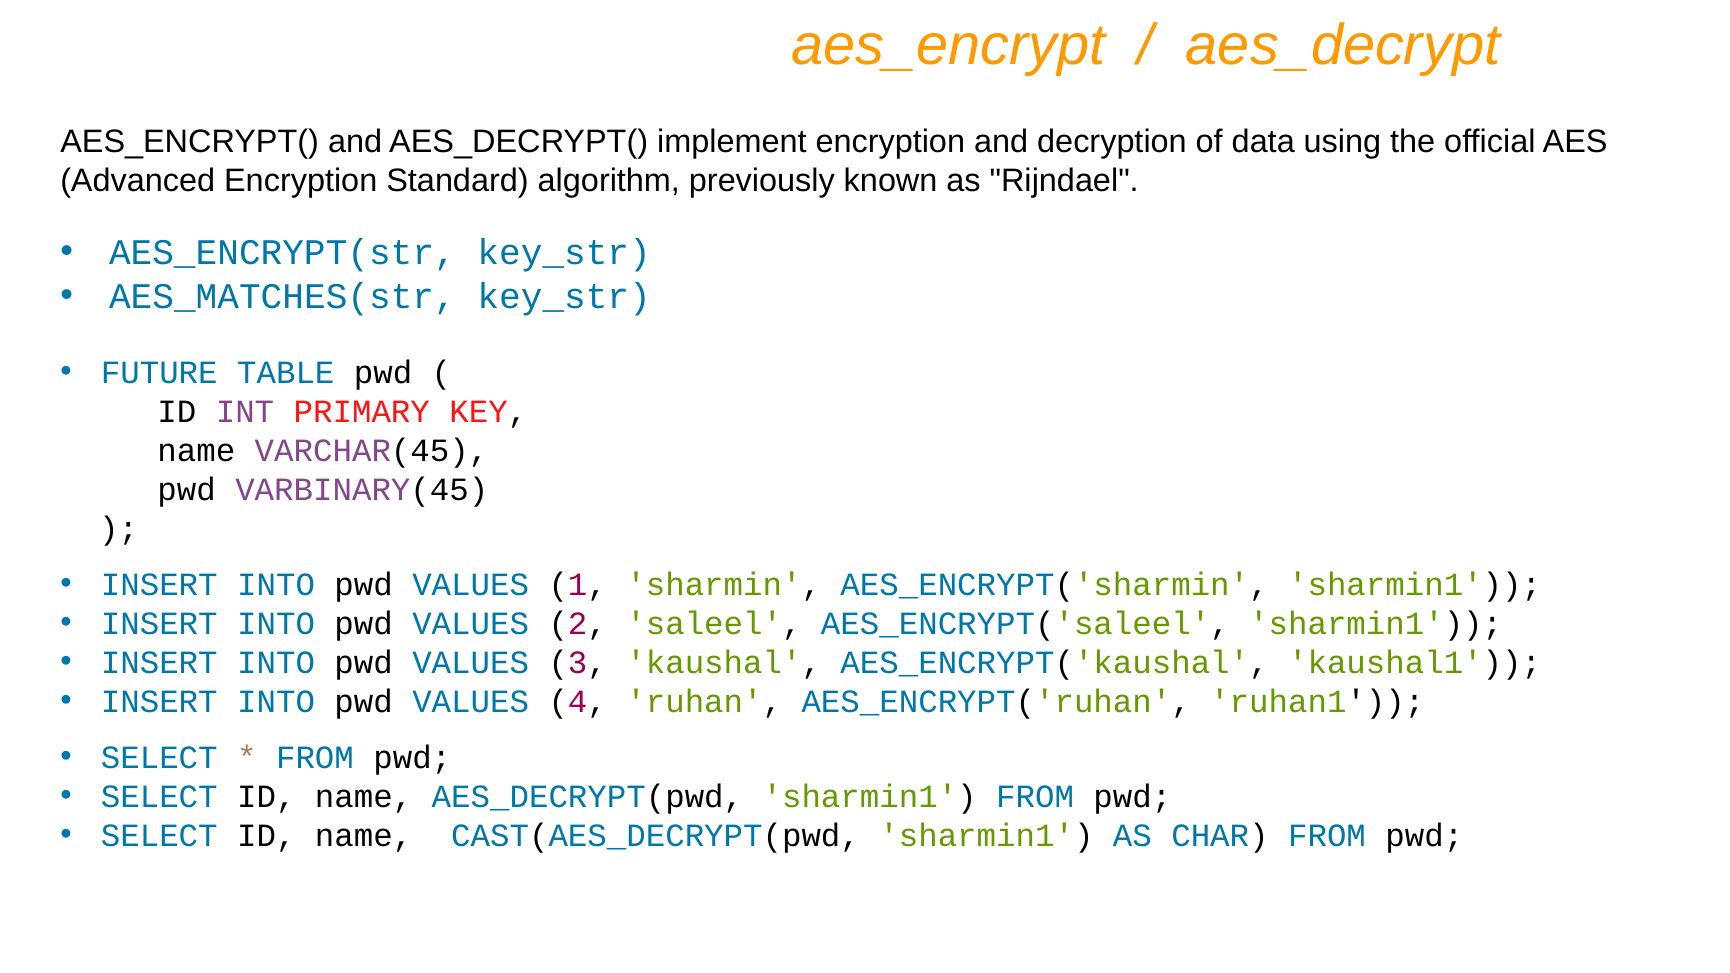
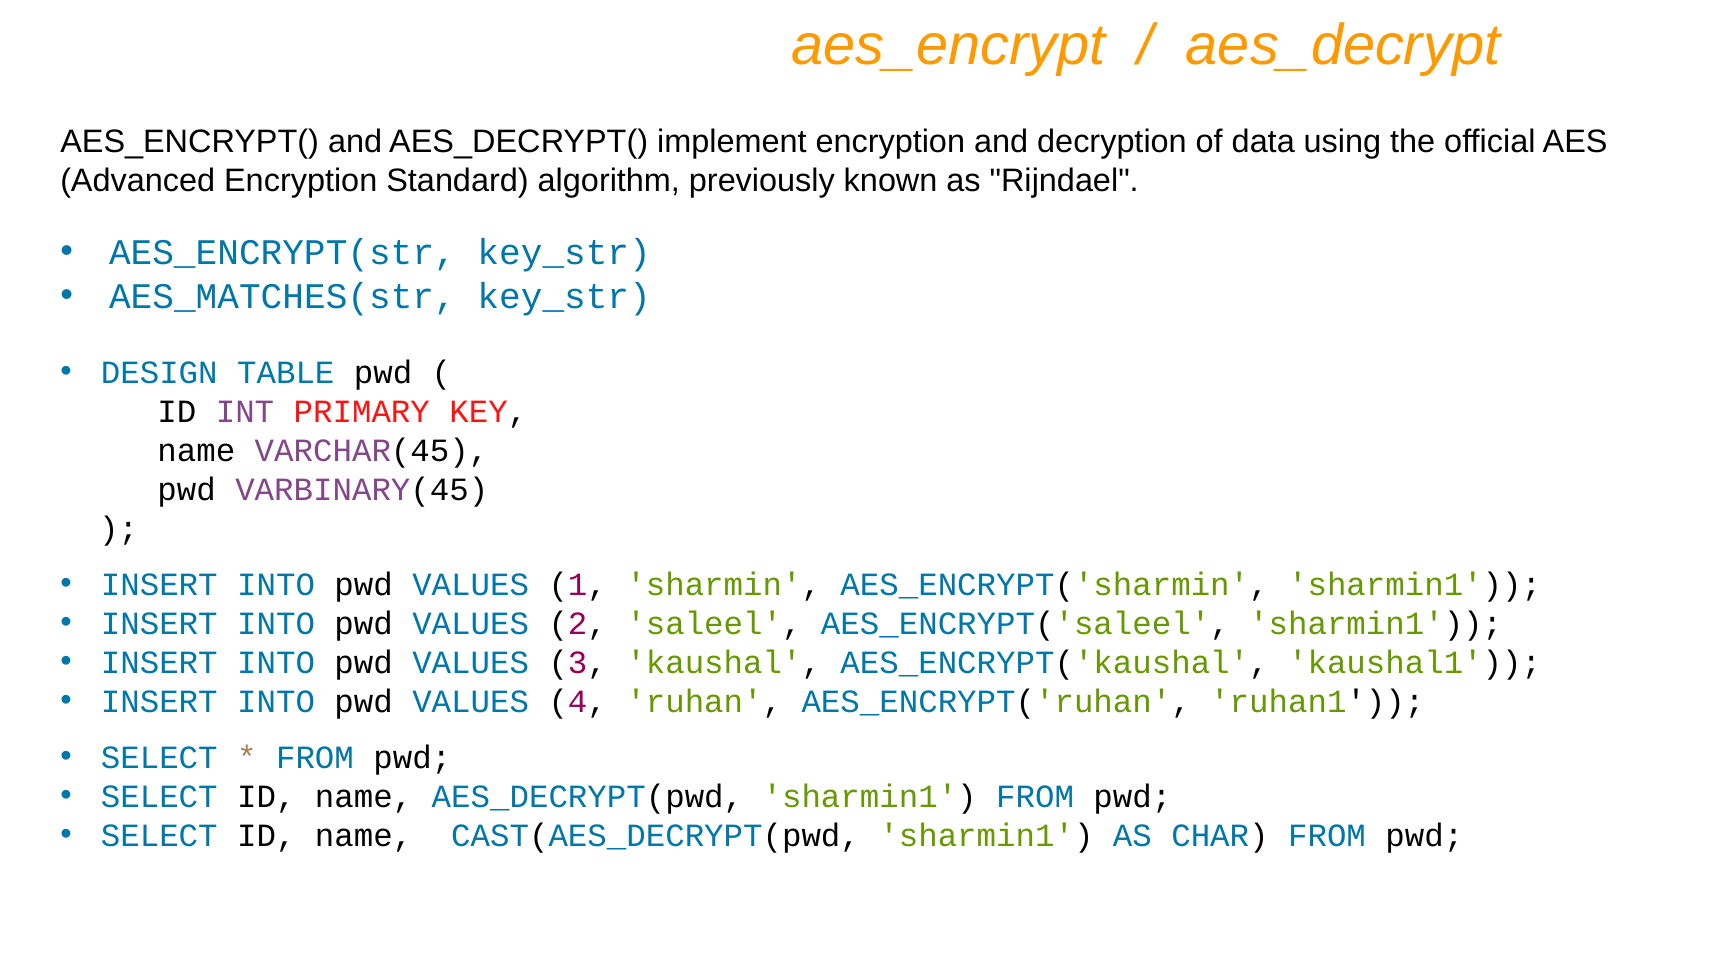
FUTURE: FUTURE -> DESIGN (159, 373)
